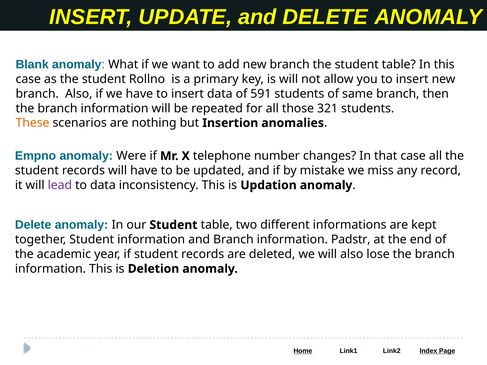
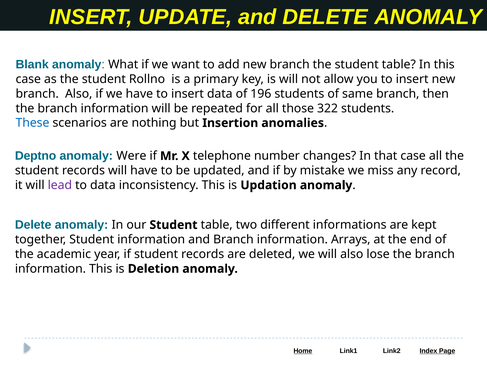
591: 591 -> 196 (261, 94)
321: 321 -> 322 (328, 108)
These colour: orange -> blue (32, 123)
Empno: Empno -> Deptno (36, 156)
Padstr: Padstr -> Arrays (351, 240)
